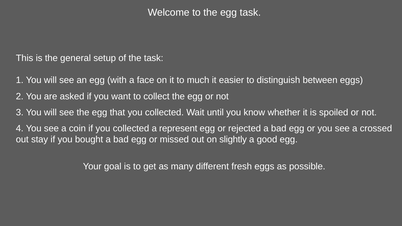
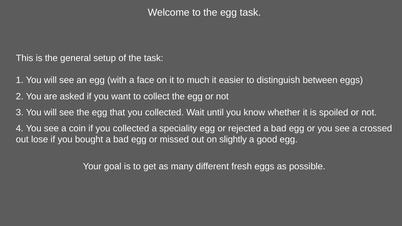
represent: represent -> speciality (178, 129)
stay: stay -> lose (40, 140)
